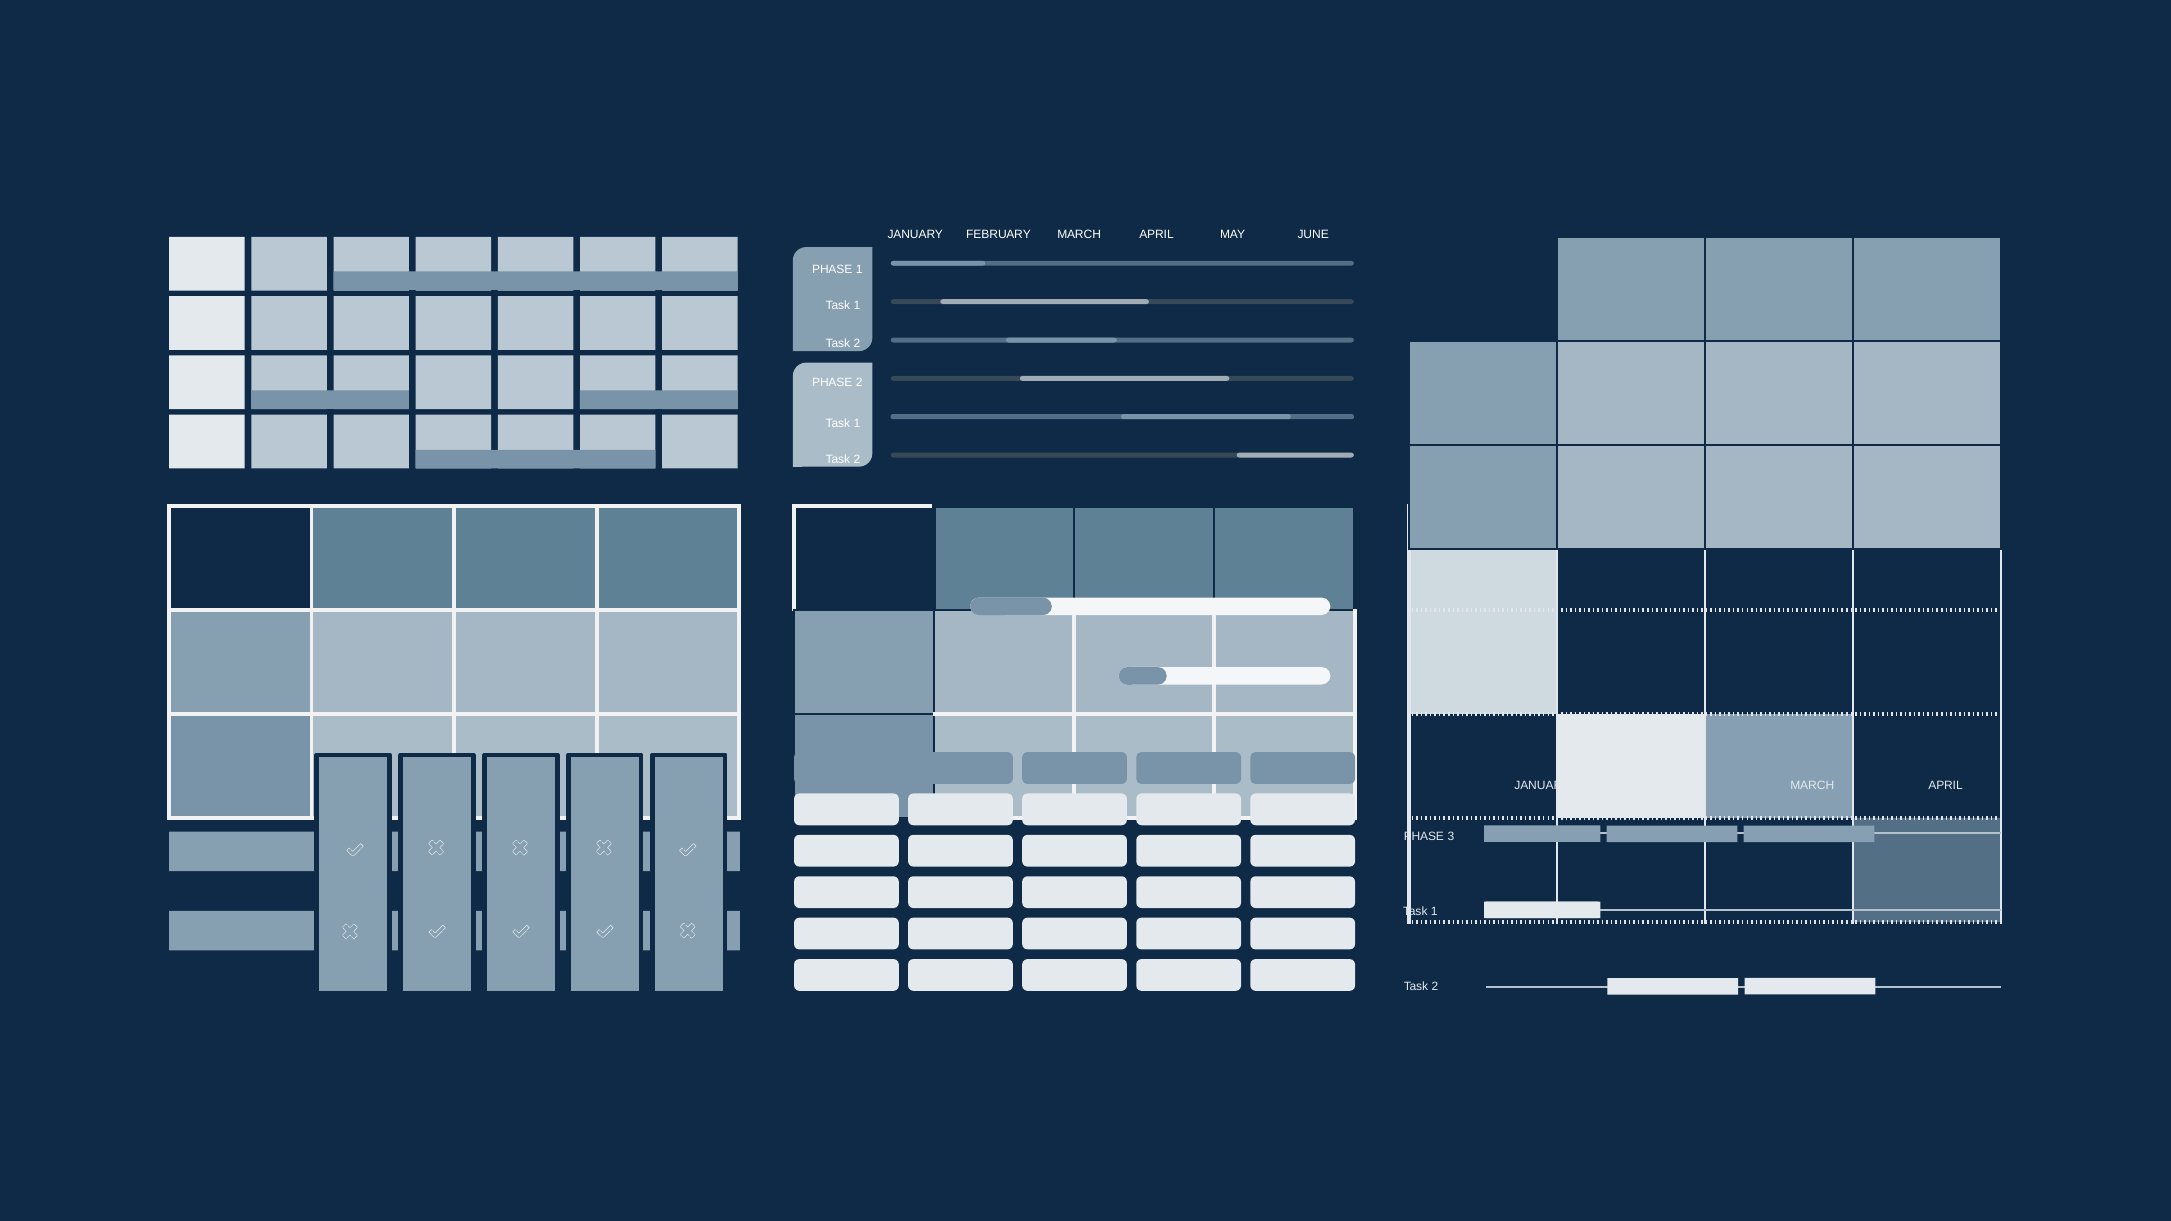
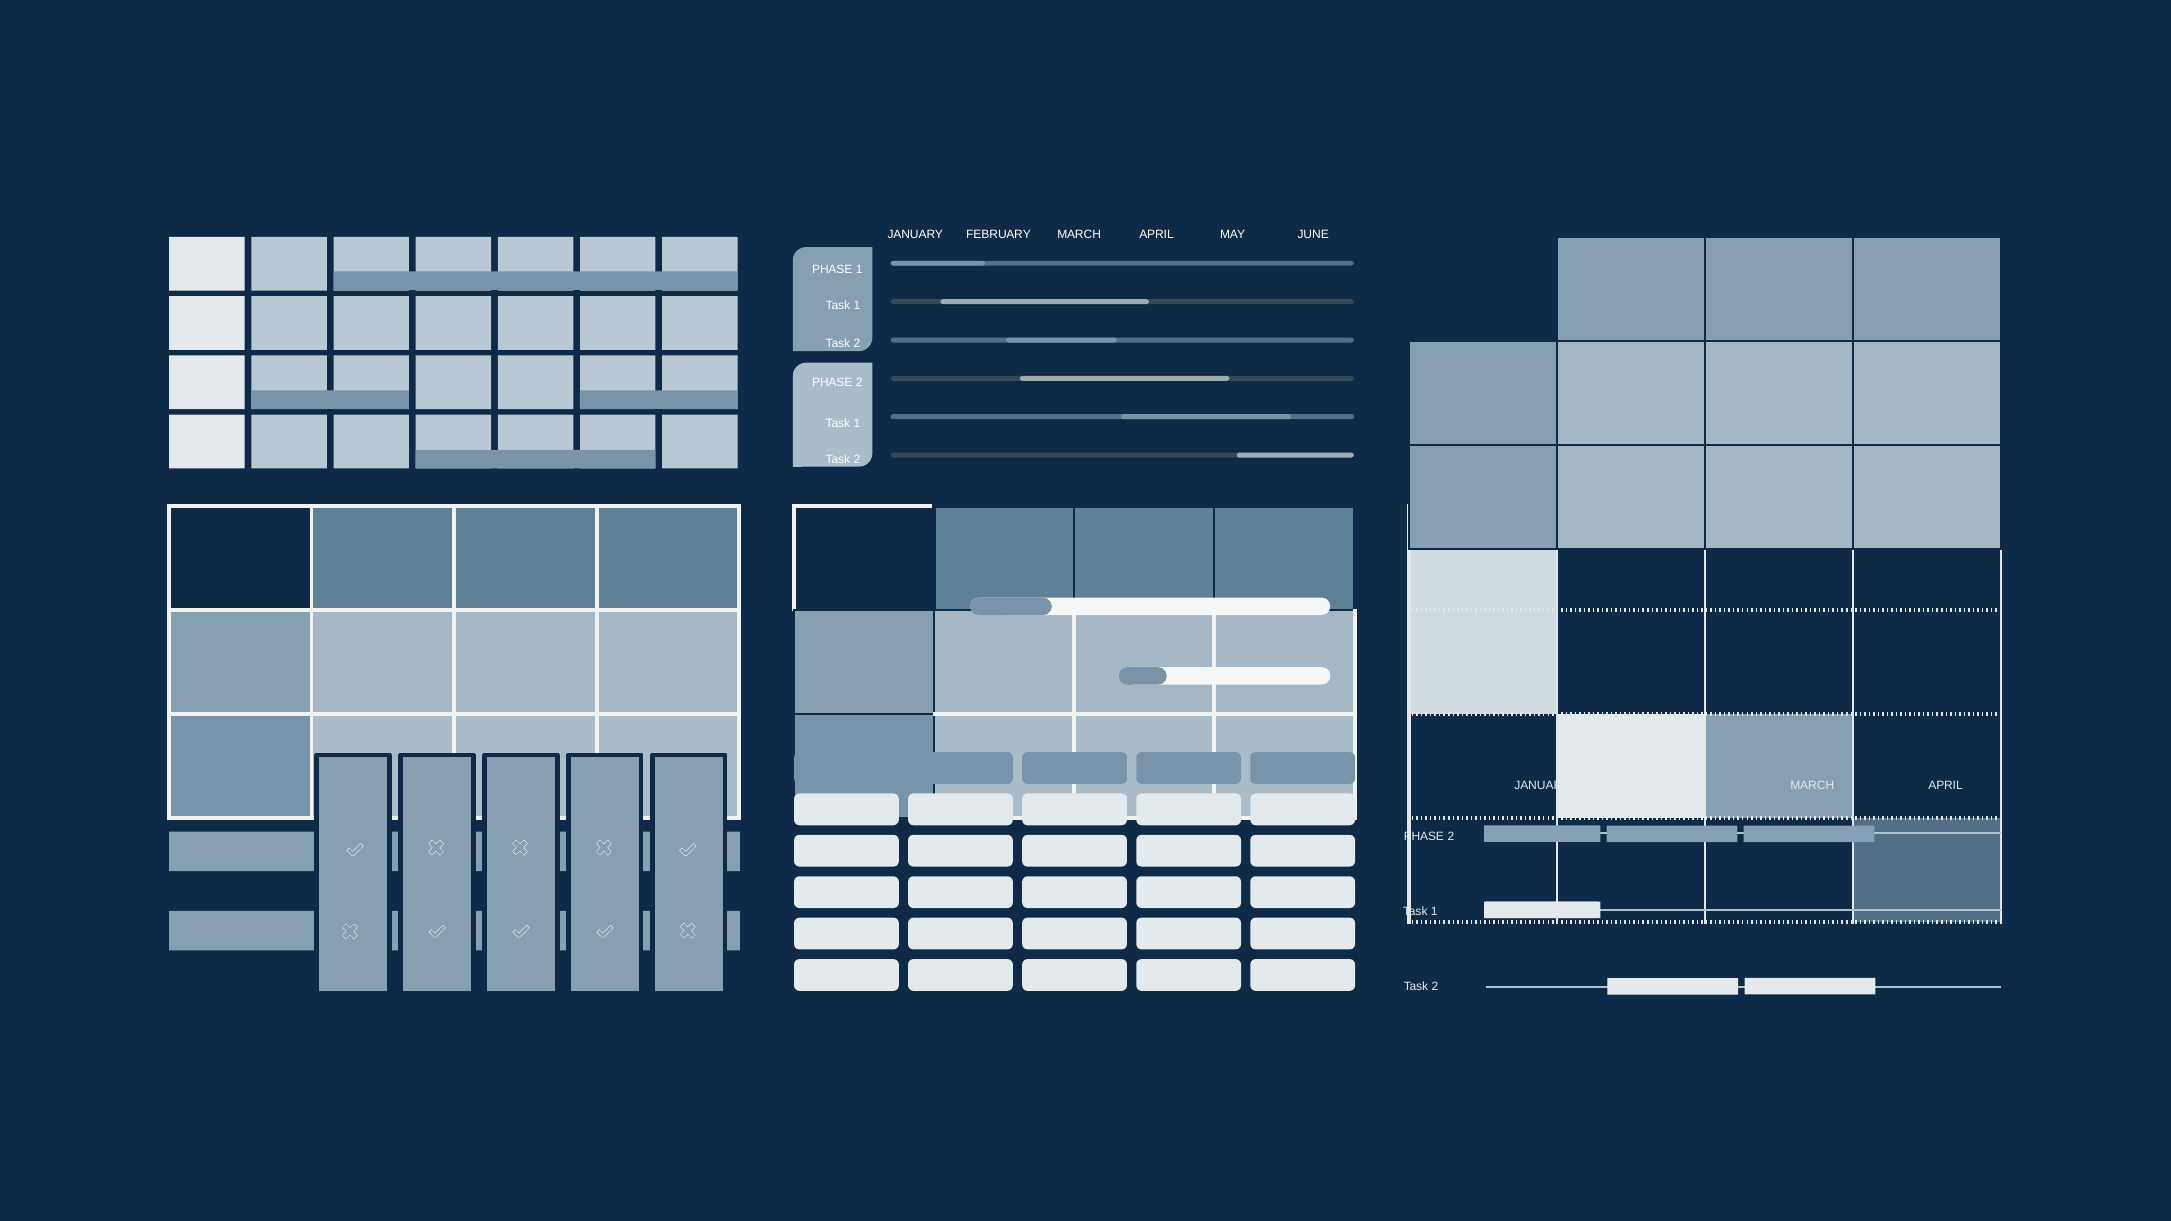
3: 3 -> 2 (1451, 836)
